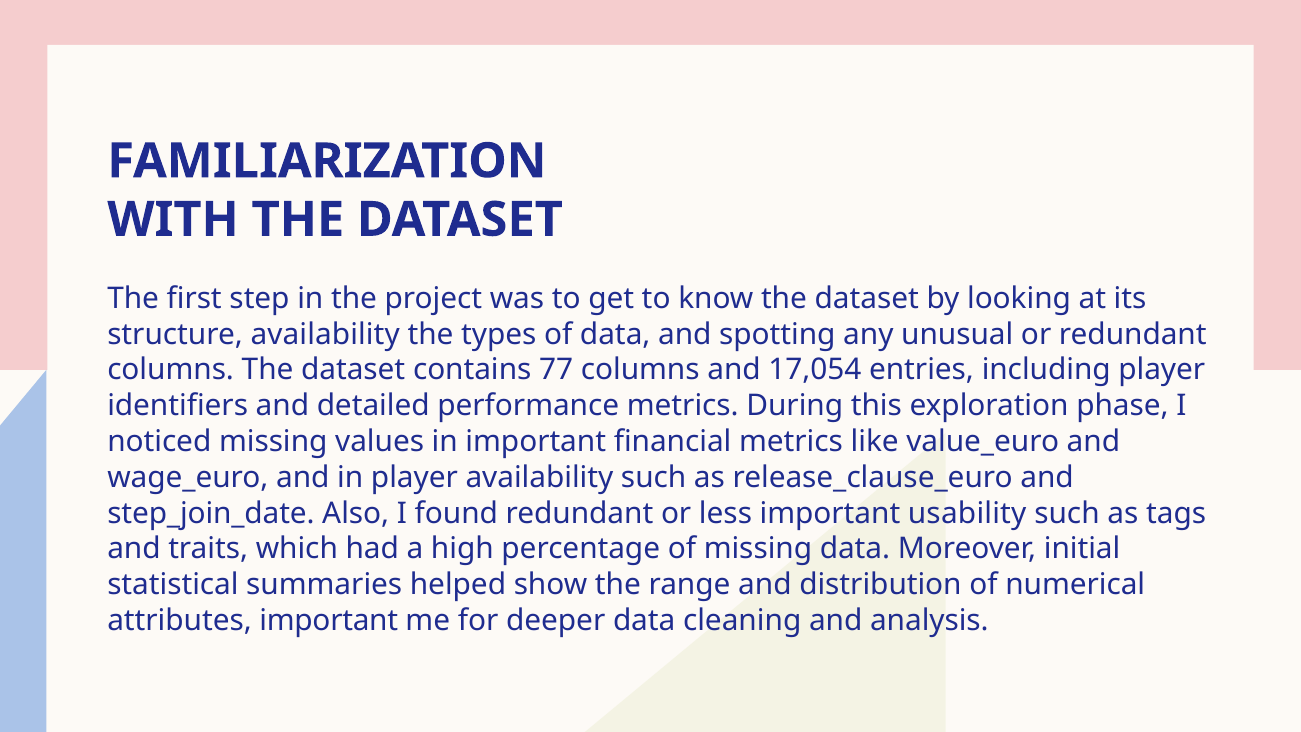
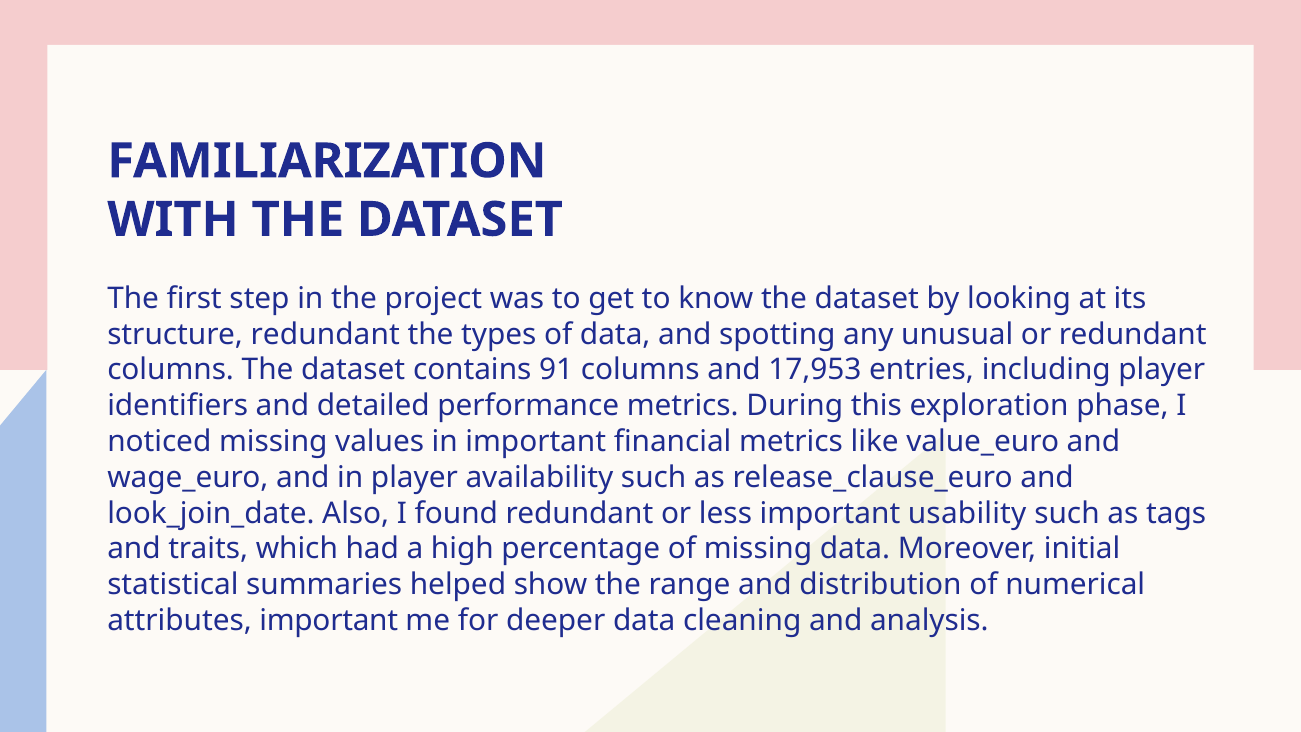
structure availability: availability -> redundant (325, 334)
77: 77 -> 91 (556, 370)
17,054: 17,054 -> 17,953 (815, 370)
step_join_date: step_join_date -> look_join_date (211, 513)
